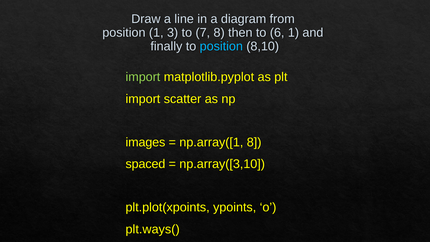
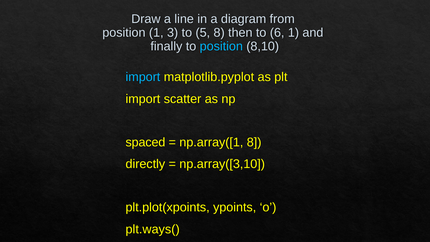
7: 7 -> 5 (203, 33)
import colour: light green -> light blue (143, 77)
images: images -> spaced (145, 142)
spaced: spaced -> directly (145, 164)
